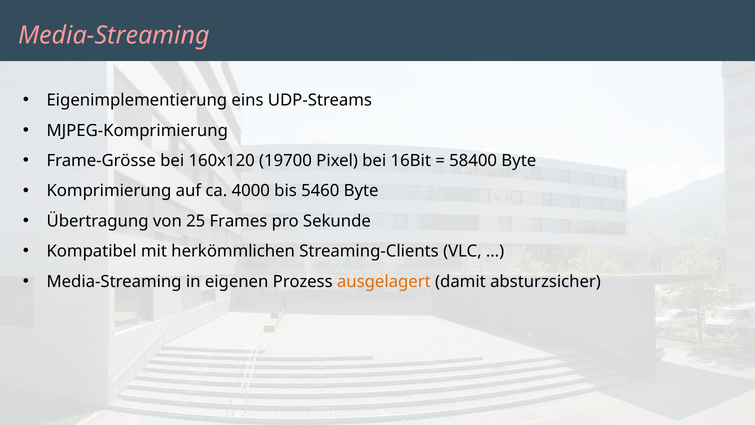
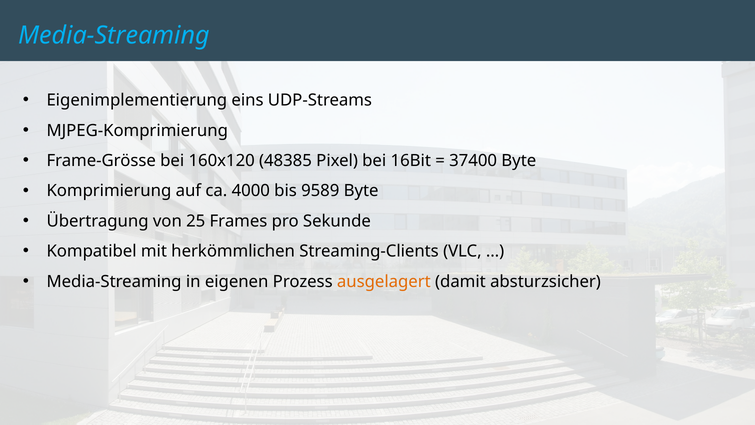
Media-Streaming colour: pink -> light blue (114, 36)
19700: 19700 -> 48385 (285, 161)
58400: 58400 -> 37400 (473, 161)
5460: 5460 -> 9589 (320, 191)
